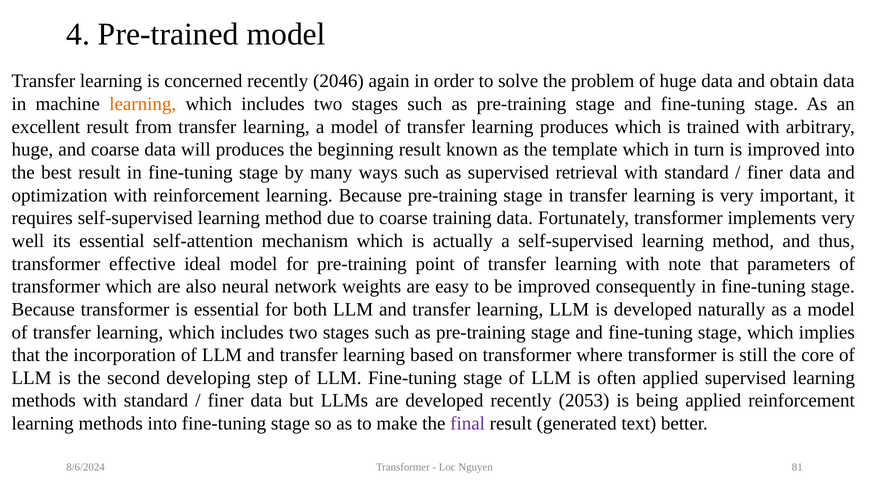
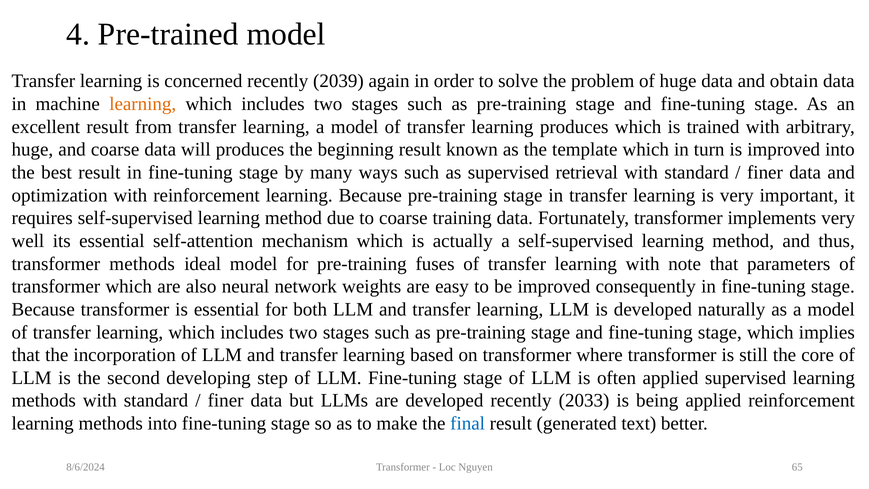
2046: 2046 -> 2039 (338, 81)
transformer effective: effective -> methods (142, 264)
point: point -> fuses (435, 264)
2053: 2053 -> 2033 (584, 401)
final colour: purple -> blue (468, 423)
81: 81 -> 65 (797, 467)
